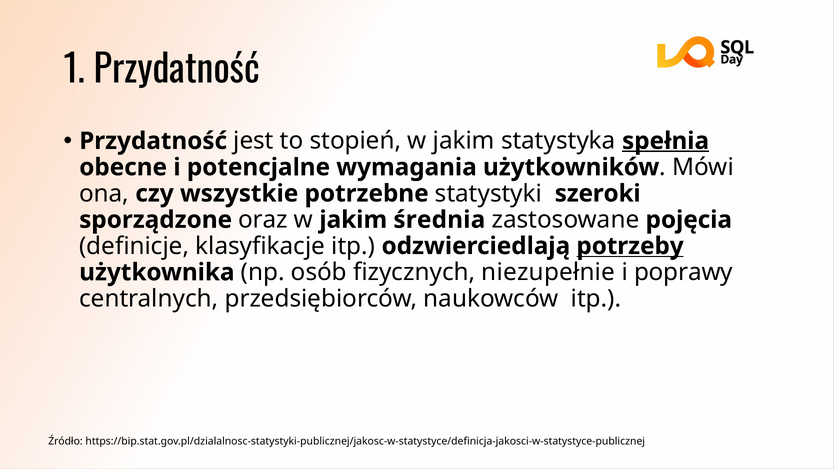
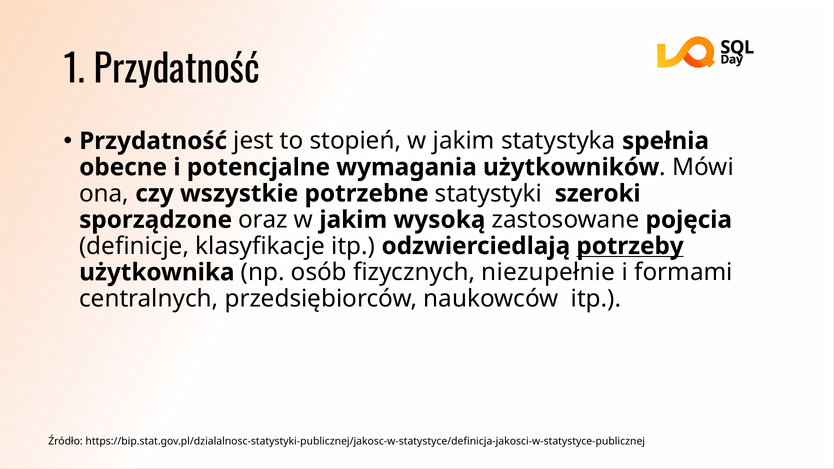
spełnia underline: present -> none (666, 141)
średnia: średnia -> wysoką (439, 220)
poprawy: poprawy -> formami (683, 272)
